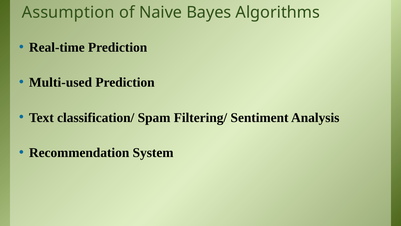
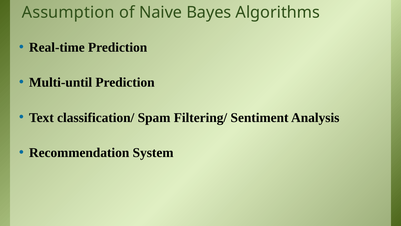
Multi-used: Multi-used -> Multi-until (61, 82)
